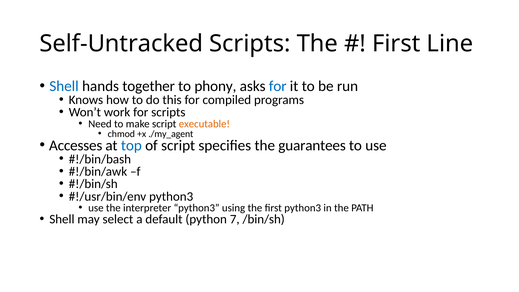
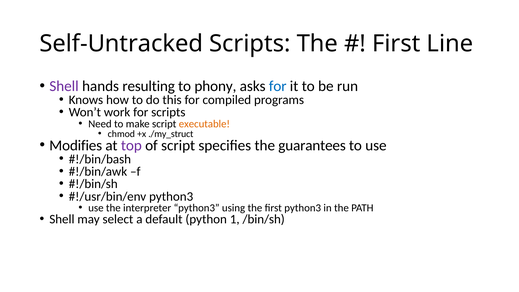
Shell colour: blue -> purple (64, 86)
together: together -> resulting (149, 86)
./my_agent: ./my_agent -> ./my_struct (171, 134)
Accesses: Accesses -> Modifies (76, 145)
top colour: blue -> purple (131, 145)
7: 7 -> 1 (235, 219)
